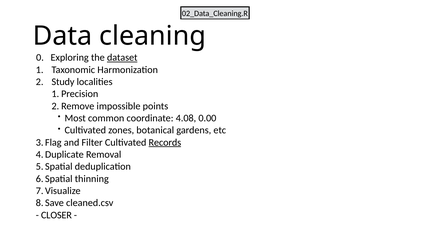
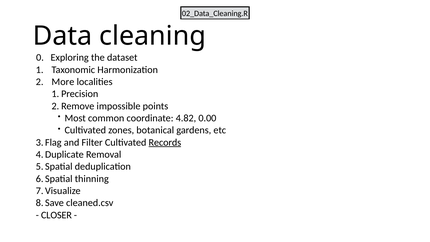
dataset underline: present -> none (122, 58)
Study: Study -> More (63, 82)
4.08: 4.08 -> 4.82 (186, 118)
